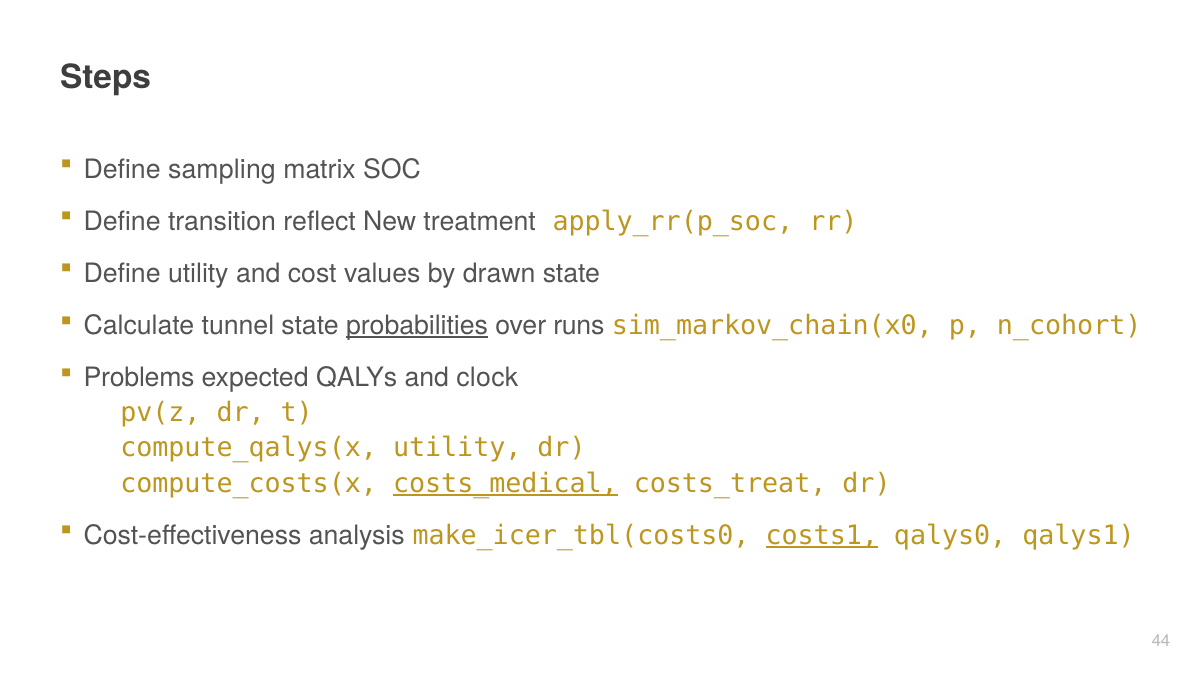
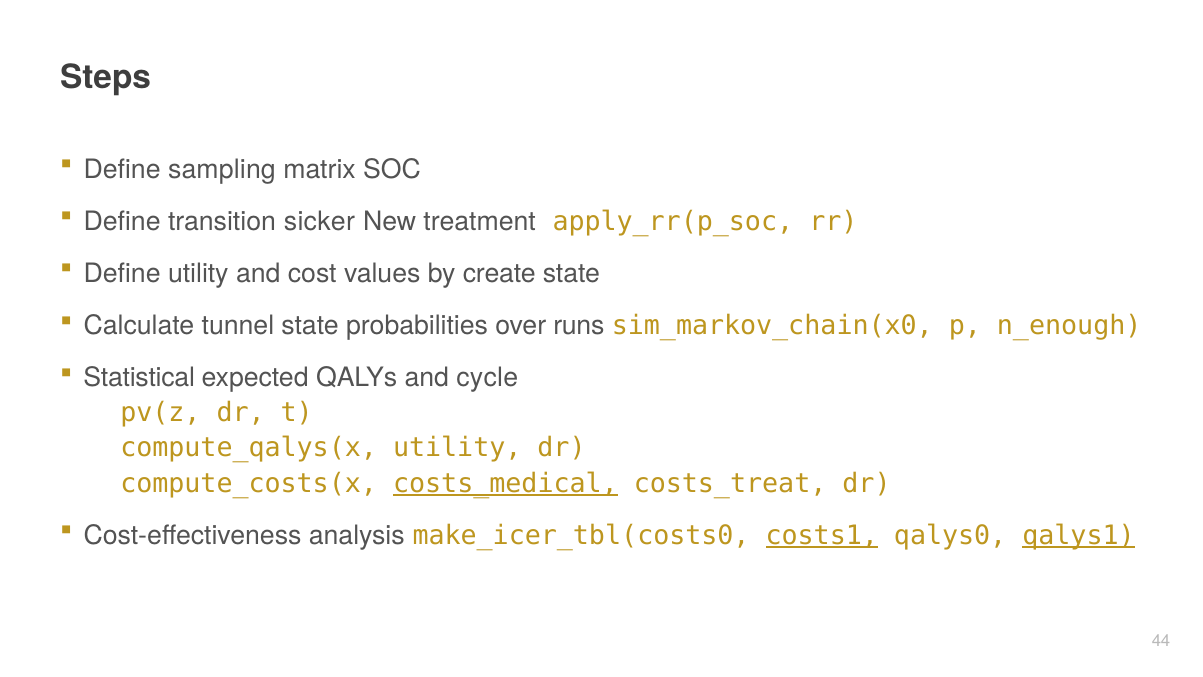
reflect: reflect -> sicker (319, 221)
drawn: drawn -> create (499, 273)
probabilities underline: present -> none (417, 325)
n_cohort: n_cohort -> n_enough (1069, 325)
Problems: Problems -> Statistical (139, 377)
clock: clock -> cycle (487, 377)
qalys1 underline: none -> present (1079, 535)
